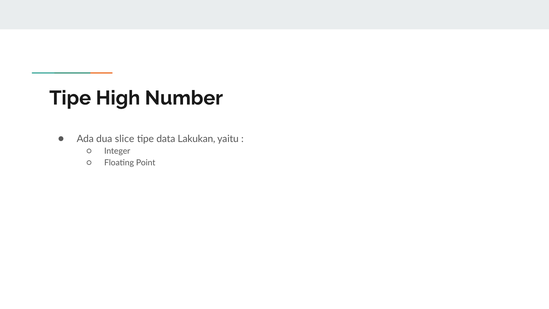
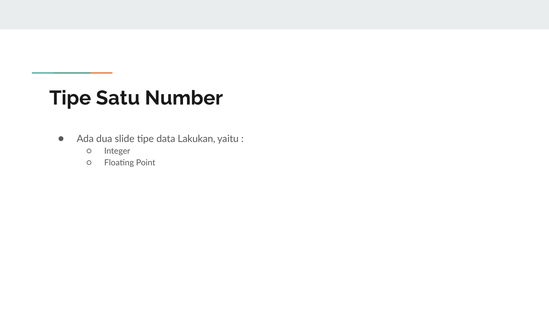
High: High -> Satu (118, 98)
slice: slice -> slide (125, 139)
